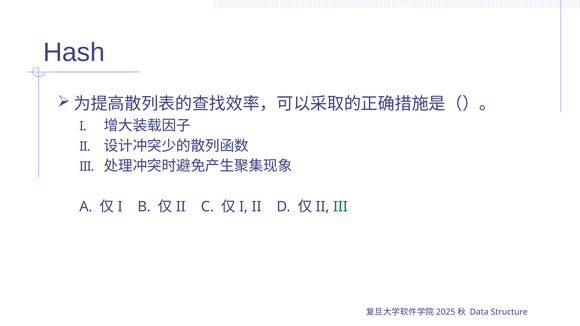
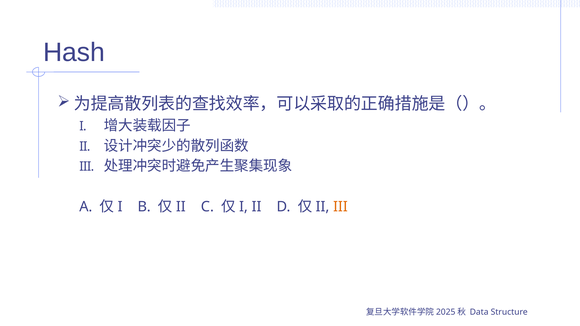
III colour: green -> orange (340, 207)
